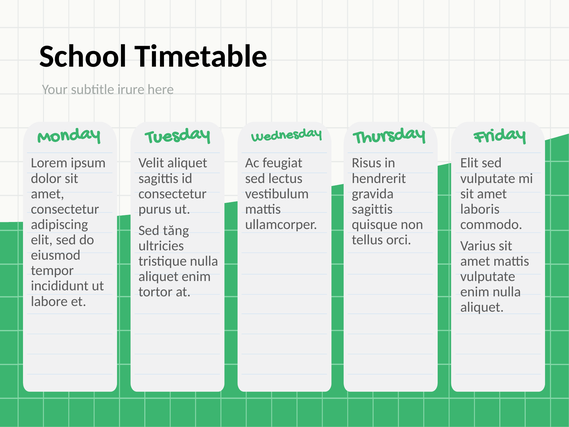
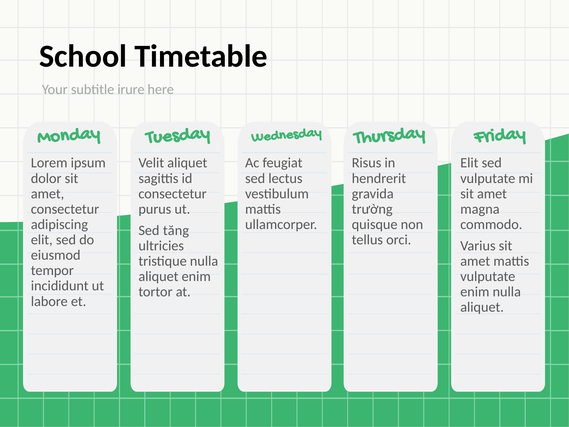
sagittis: sagittis -> trường (372, 209)
laboris: laboris -> magna (480, 209)
